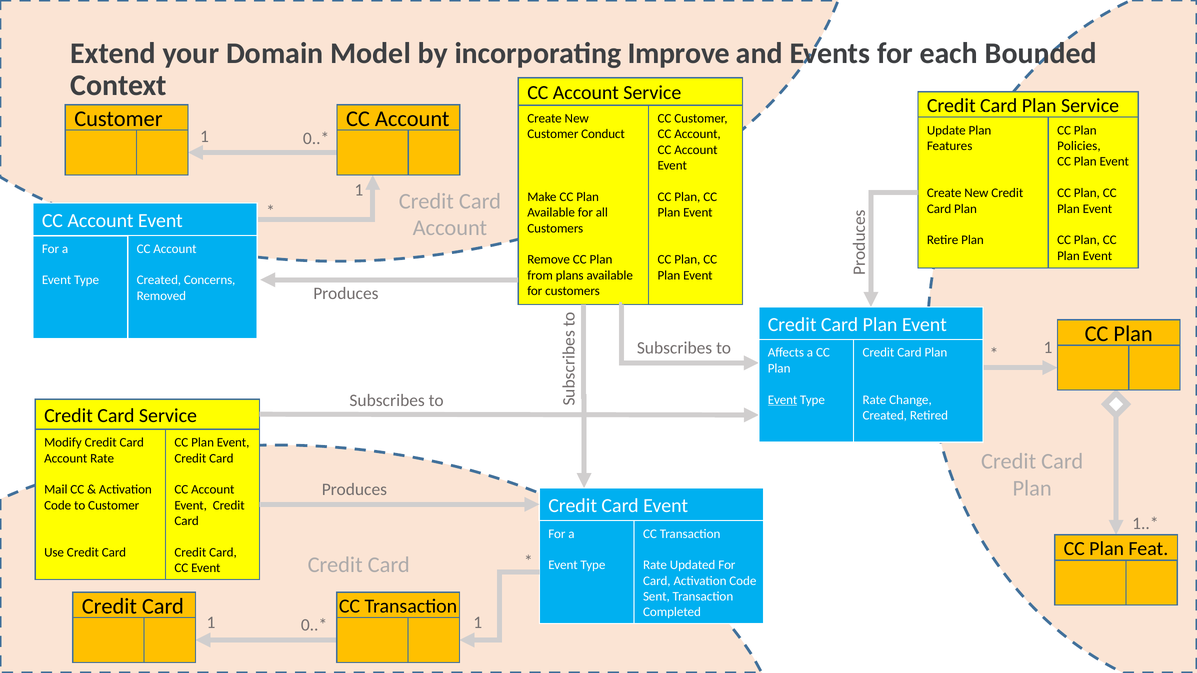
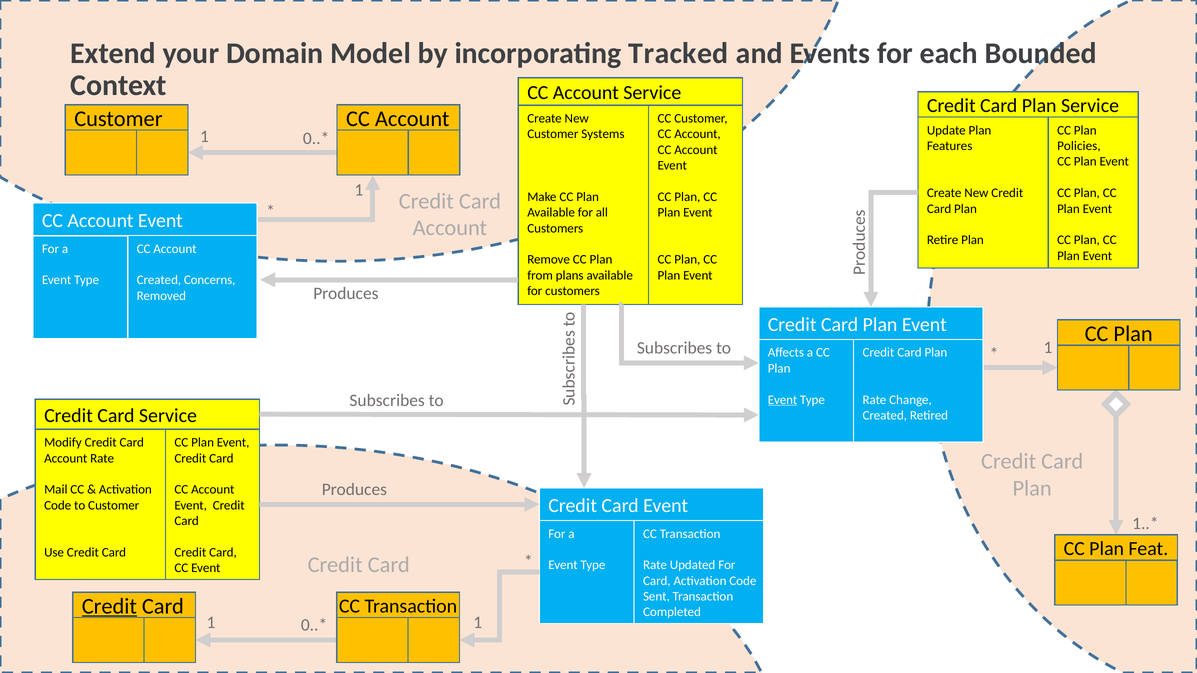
Improve: Improve -> Tracked (678, 53)
Conduct: Conduct -> Systems (603, 134)
Credit underline: none -> present (109, 607)
